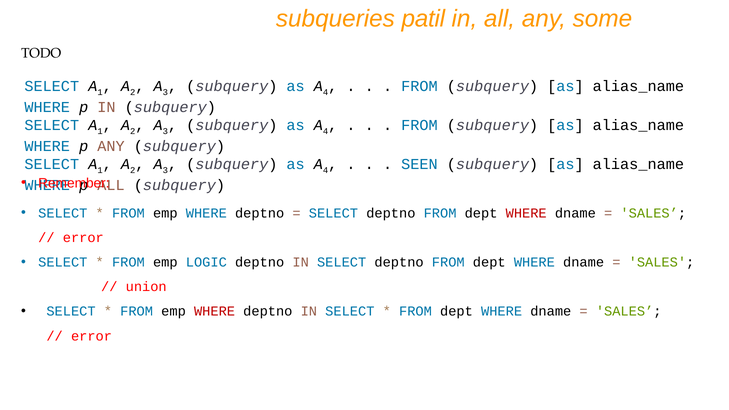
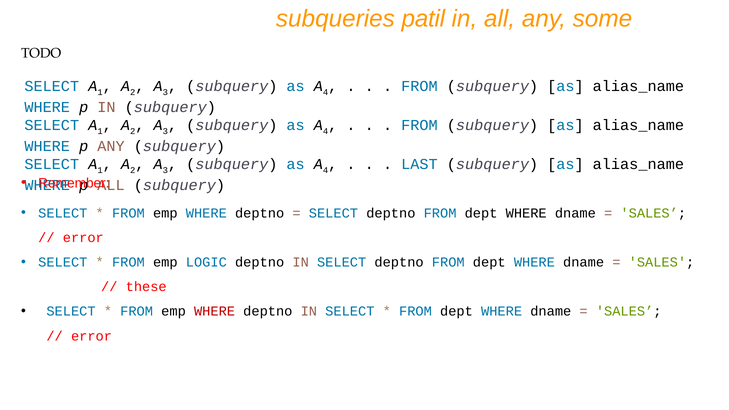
SEEN: SEEN -> LAST (419, 164)
WHERE colour: red -> black (526, 213)
union: union -> these (146, 287)
